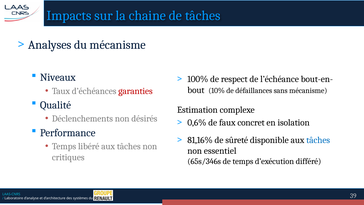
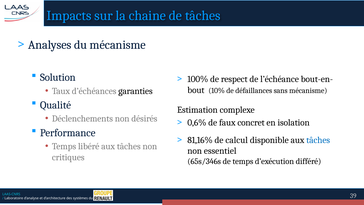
Niveaux: Niveaux -> Solution (58, 77)
garanties colour: red -> black (135, 91)
sûreté: sûreté -> calcul (237, 140)
